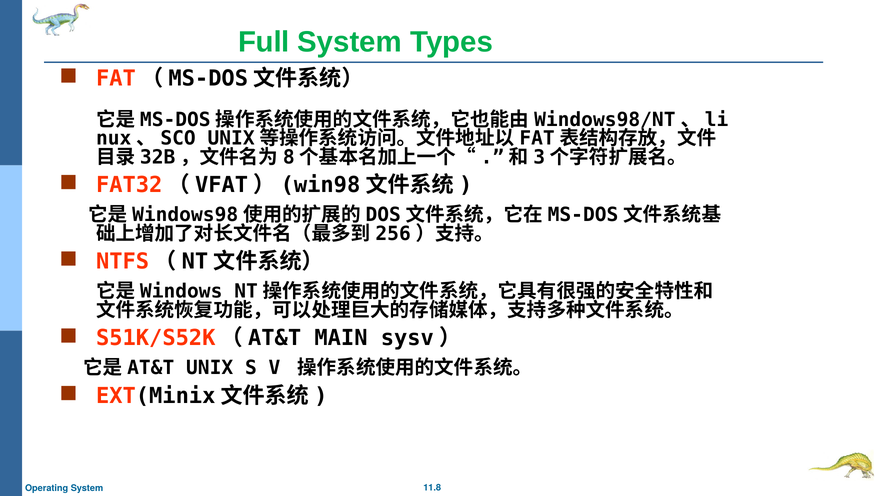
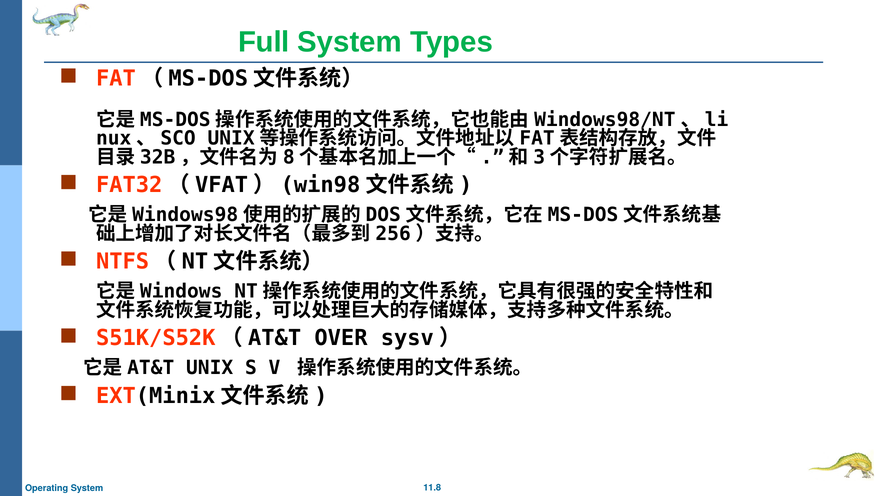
MAIN: MAIN -> OVER (341, 338)
